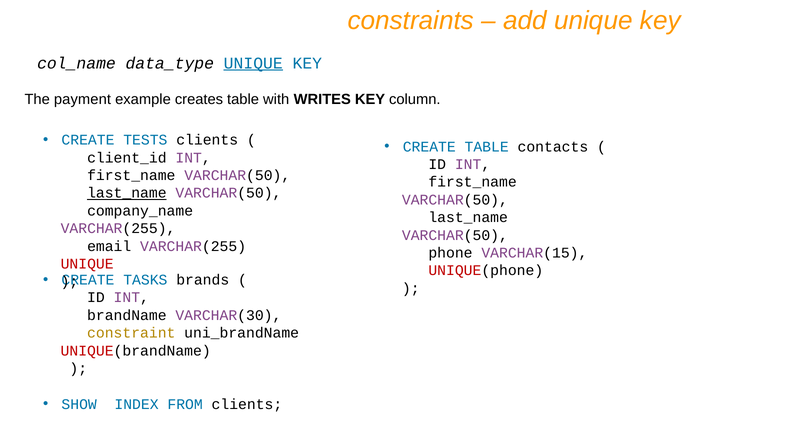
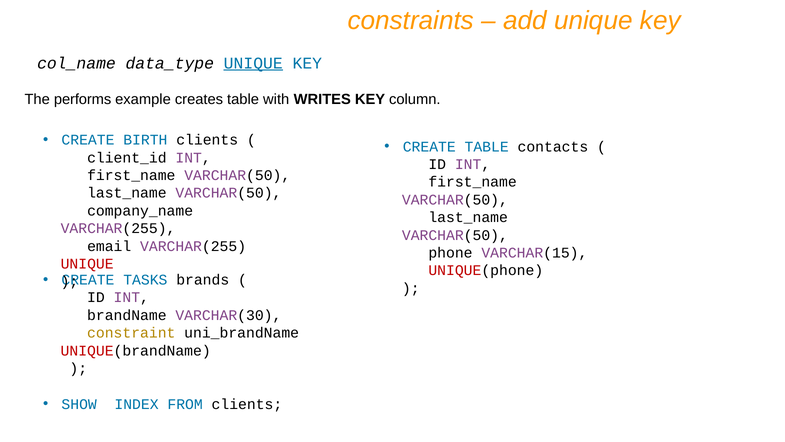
payment: payment -> performs (83, 99)
TESTS: TESTS -> BIRTH (145, 140)
last_name underline: present -> none (127, 193)
